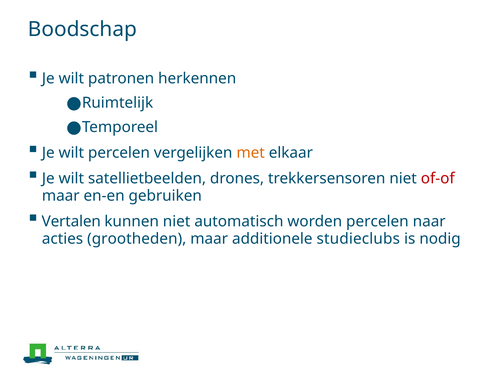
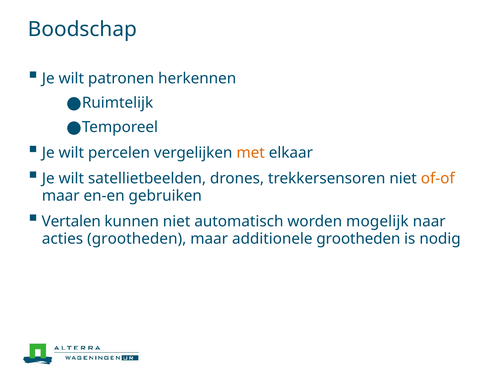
of-of colour: red -> orange (438, 179)
worden percelen: percelen -> mogelijk (377, 222)
additionele studieclubs: studieclubs -> grootheden (358, 239)
